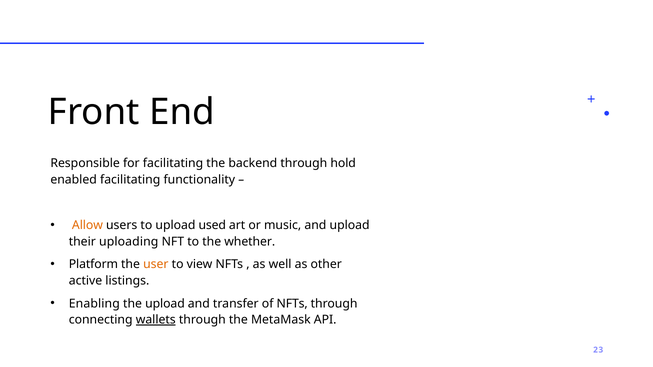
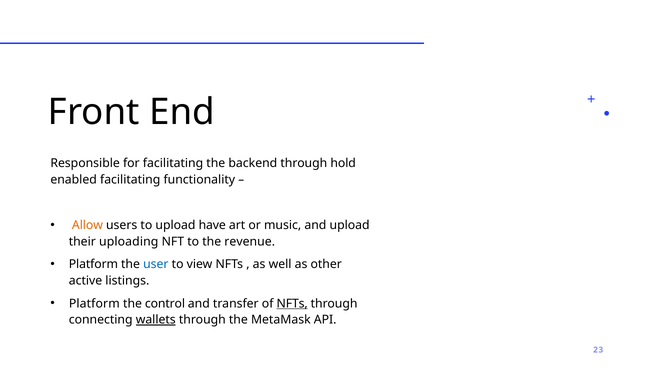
used: used -> have (212, 226)
whether: whether -> revenue (250, 242)
user colour: orange -> blue (156, 265)
Enabling: Enabling -> Platform (94, 304)
the upload: upload -> control (165, 304)
NFTs underline: none -> present (292, 304)
